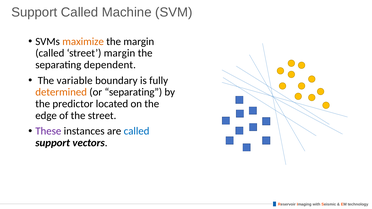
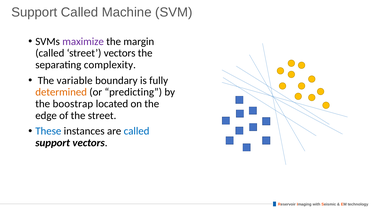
maximize colour: orange -> purple (83, 41)
street margin: margin -> vectors (120, 53)
dependent: dependent -> complexity (110, 65)
or separating: separating -> predicting (133, 92)
predictor: predictor -> boostrap (73, 104)
These colour: purple -> blue (48, 131)
